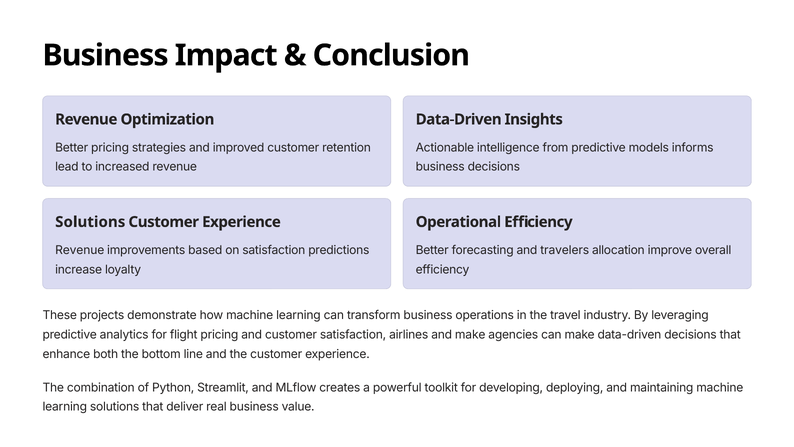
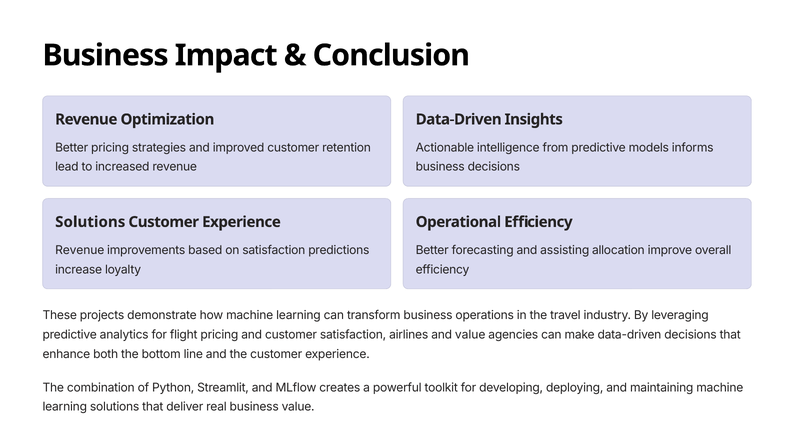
travelers: travelers -> assisting (565, 250)
and make: make -> value (470, 335)
